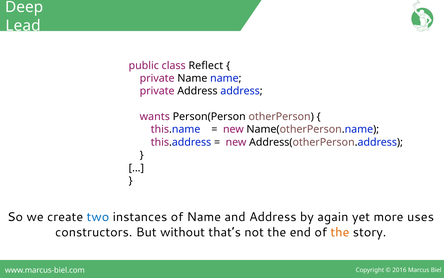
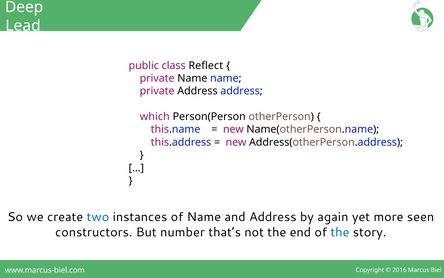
wants: wants -> which (155, 116)
uses: uses -> seen (421, 217)
without: without -> number (182, 232)
the colour: orange -> blue (340, 232)
